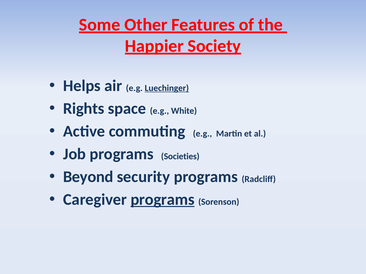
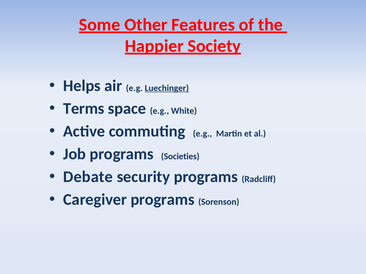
Rights: Rights -> Terms (84, 109)
Beyond: Beyond -> Debate (88, 177)
programs underline: present -> none (163, 200)
